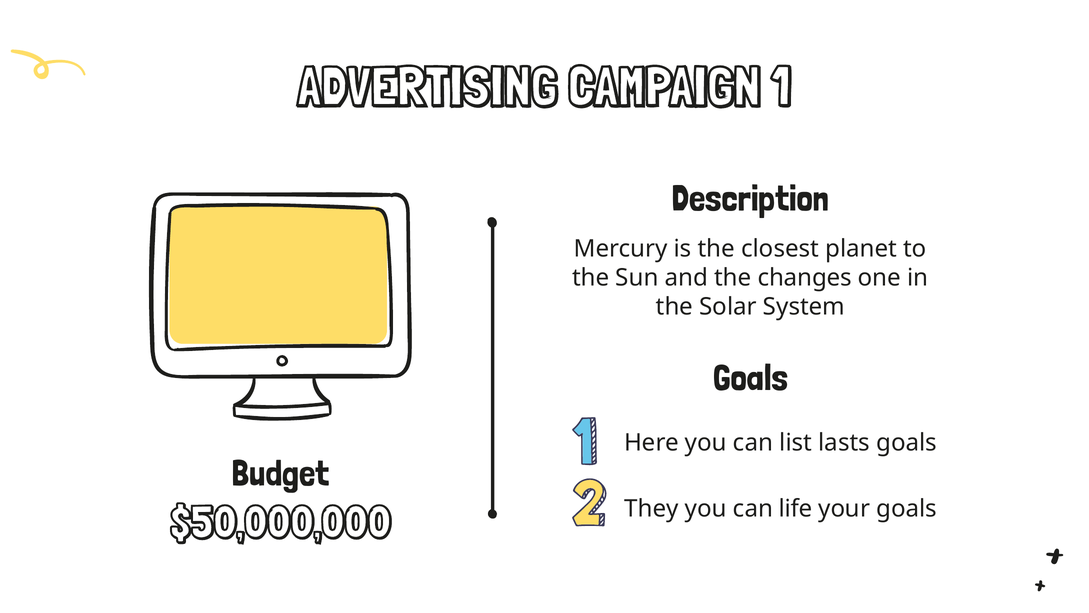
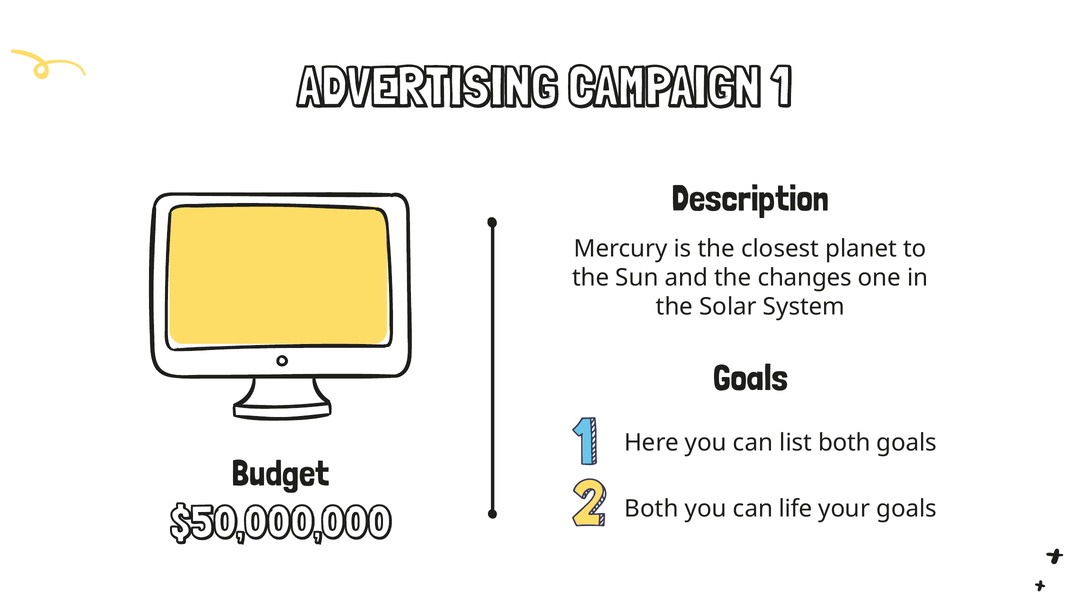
list lasts: lasts -> both (844, 442)
They: They -> Both (651, 508)
